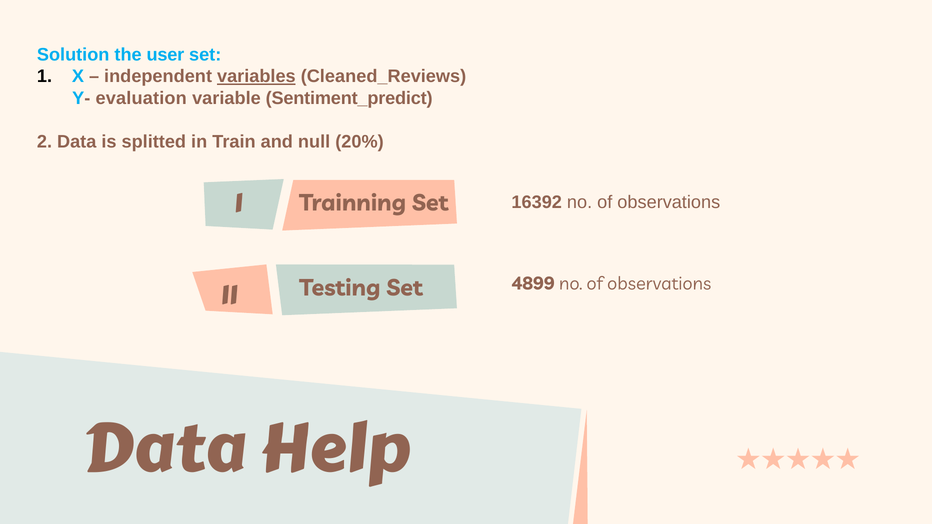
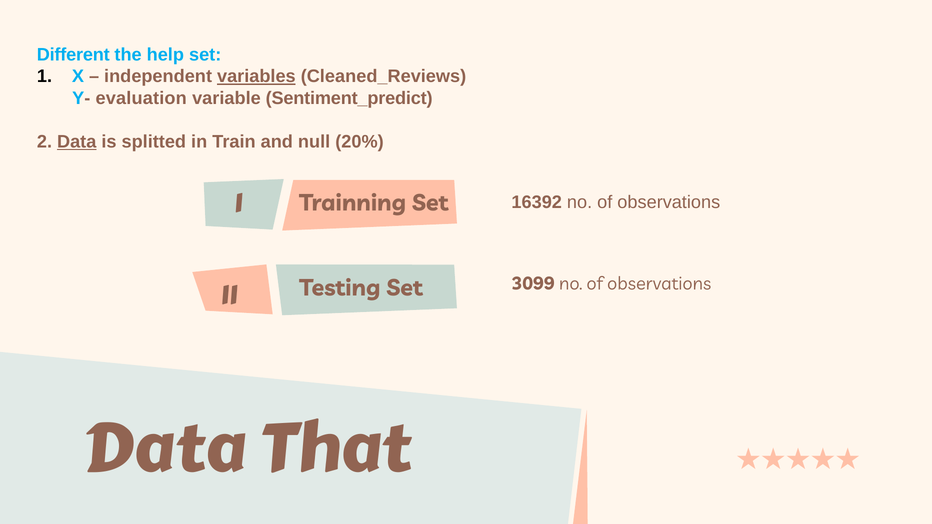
Solution: Solution -> Different (73, 55)
user: user -> help (165, 55)
Data underline: none -> present (77, 142)
4899: 4899 -> 3099 (533, 284)
Help: Help -> That (335, 449)
